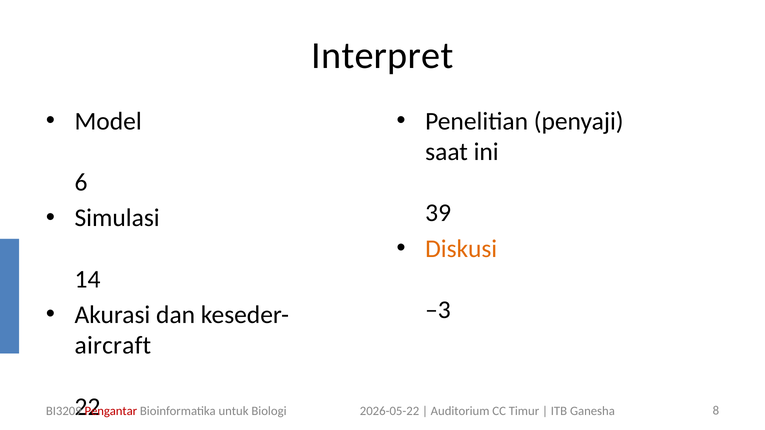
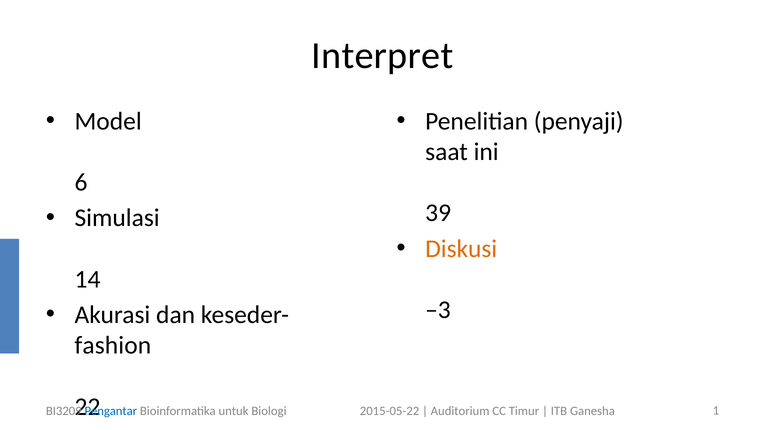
aircraft: aircraft -> fashion (113, 346)
Pengantar colour: red -> blue (111, 411)
2026-05-22: 2026-05-22 -> 2015-05-22 (390, 411)
8: 8 -> 1 (716, 411)
